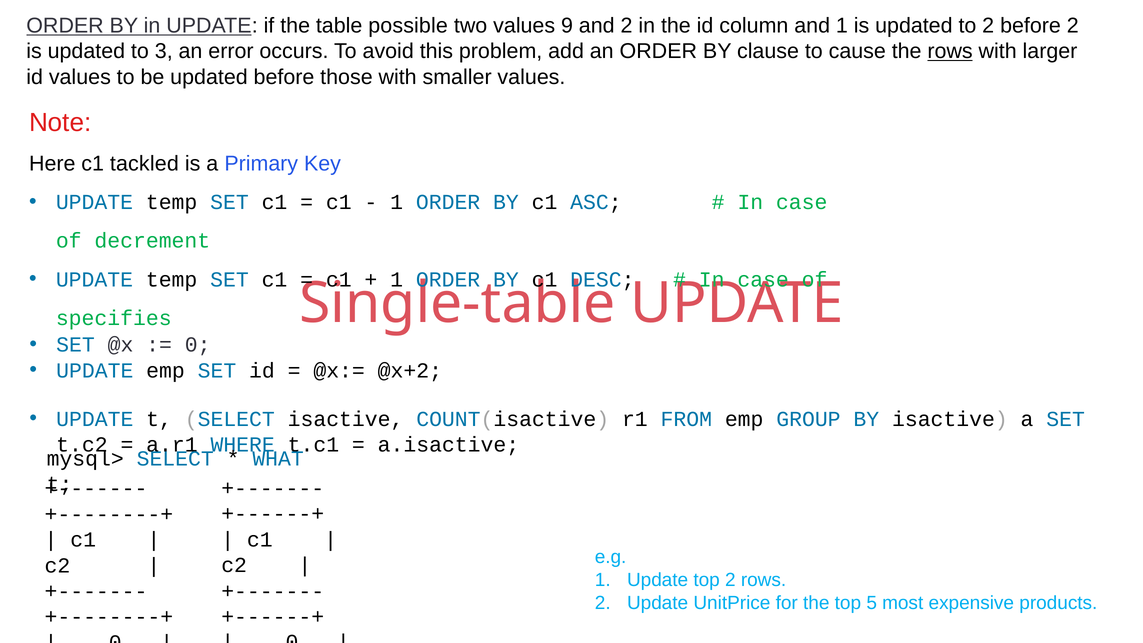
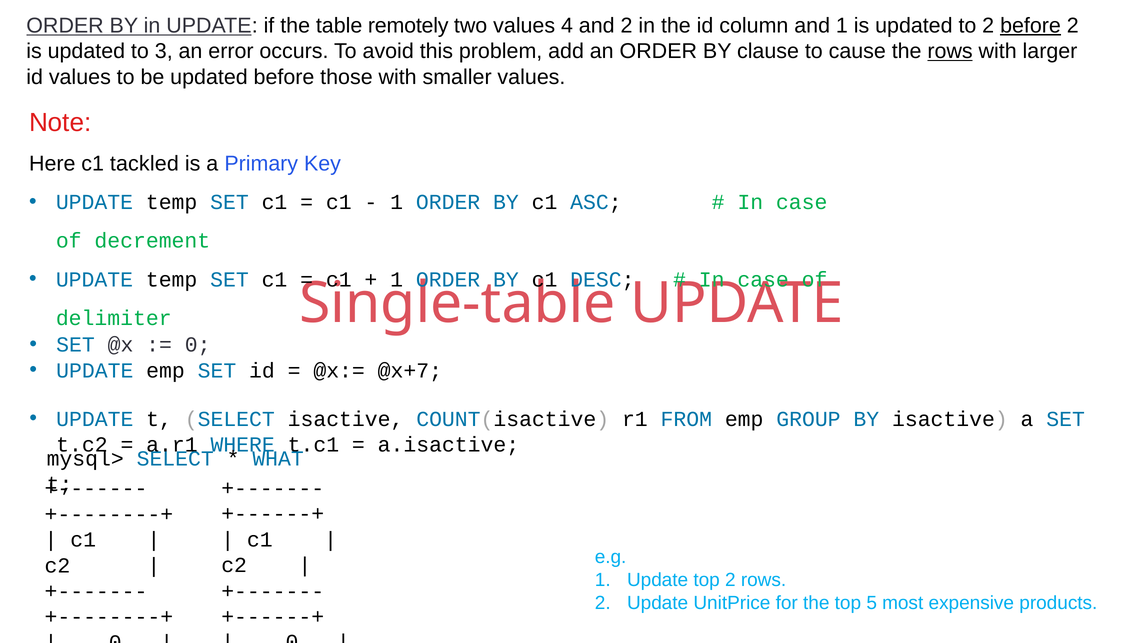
possible: possible -> remotely (408, 26)
9: 9 -> 4 (567, 26)
before underline: none -> present (1031, 26)
specifies: specifies -> delimiter (114, 318)
@x+2: @x+2 -> @x+7 (410, 370)
